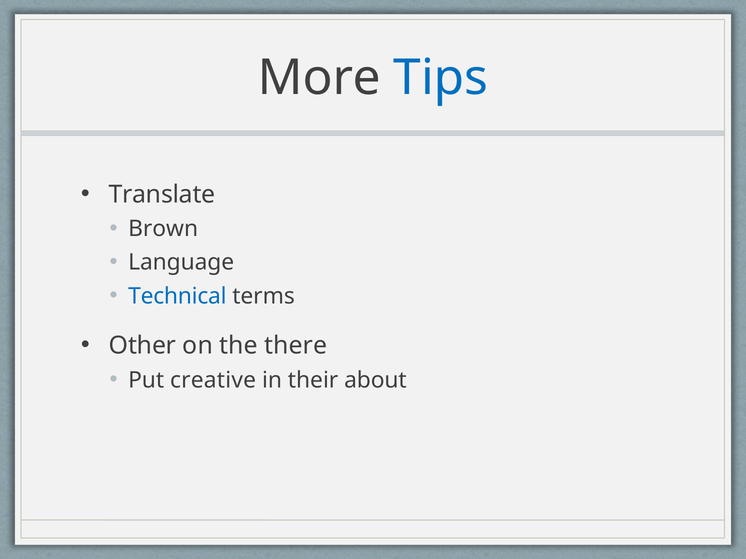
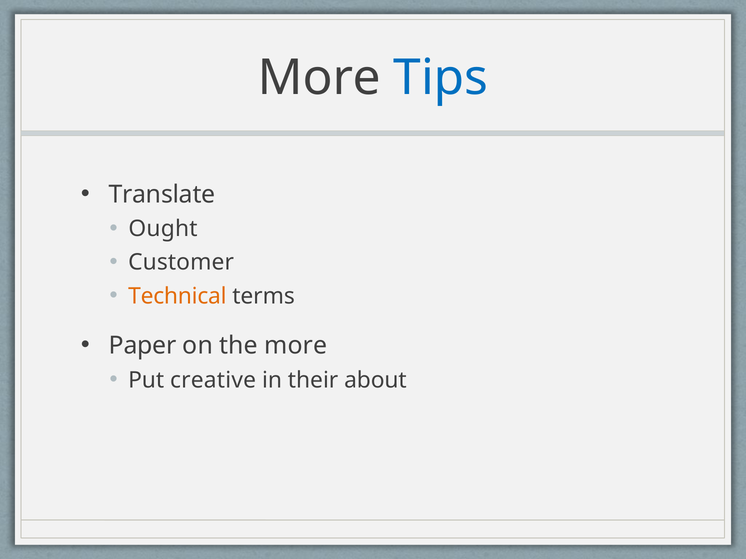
Brown: Brown -> Ought (163, 229)
Language: Language -> Customer (181, 263)
Technical colour: blue -> orange (177, 296)
Other: Other -> Paper (143, 346)
the there: there -> more (296, 346)
